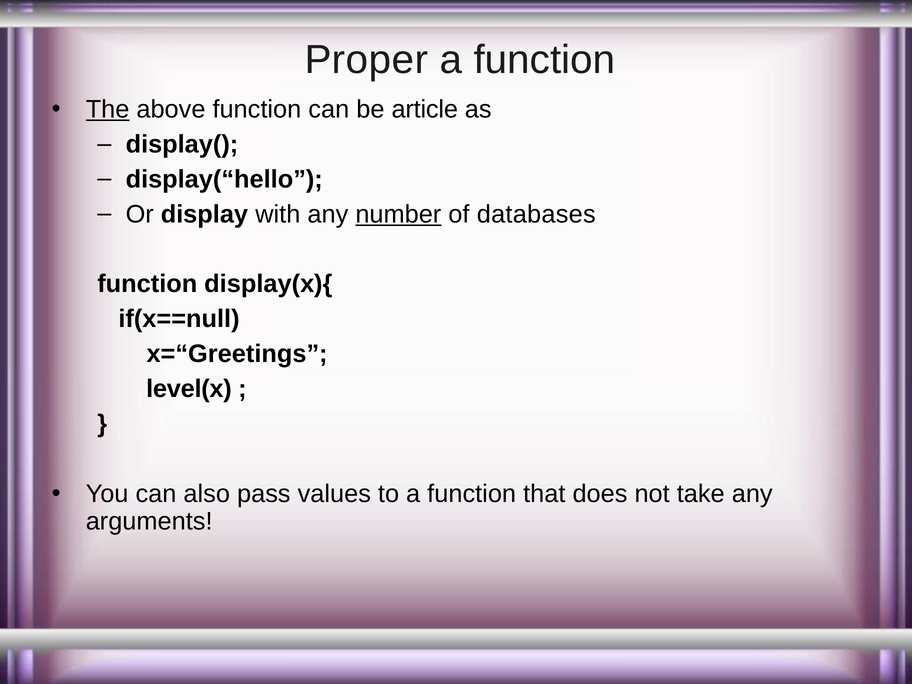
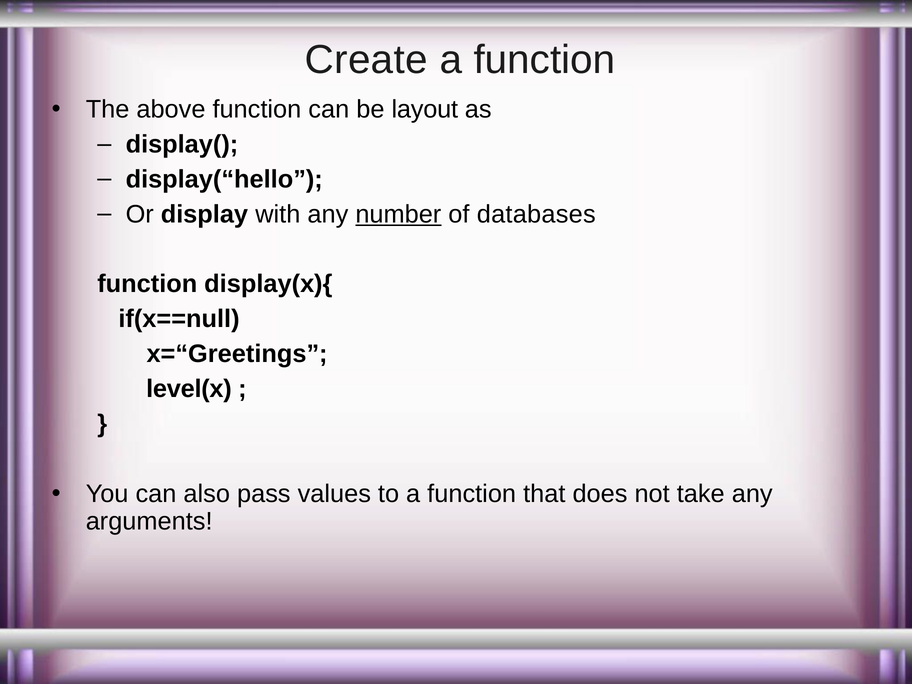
Proper: Proper -> Create (366, 60)
The underline: present -> none (108, 109)
article: article -> layout (425, 109)
